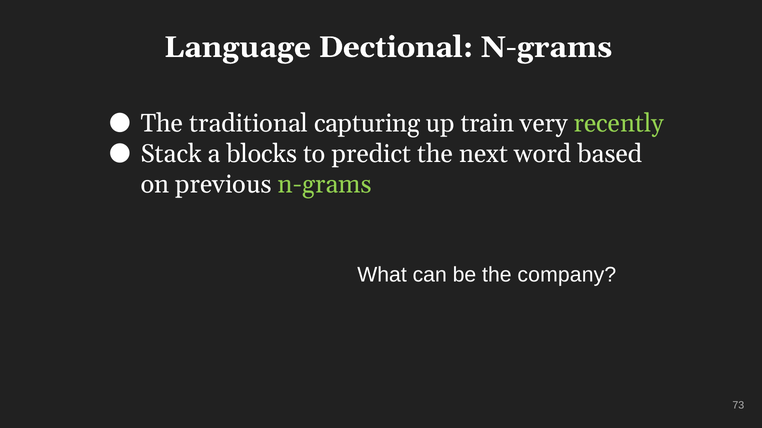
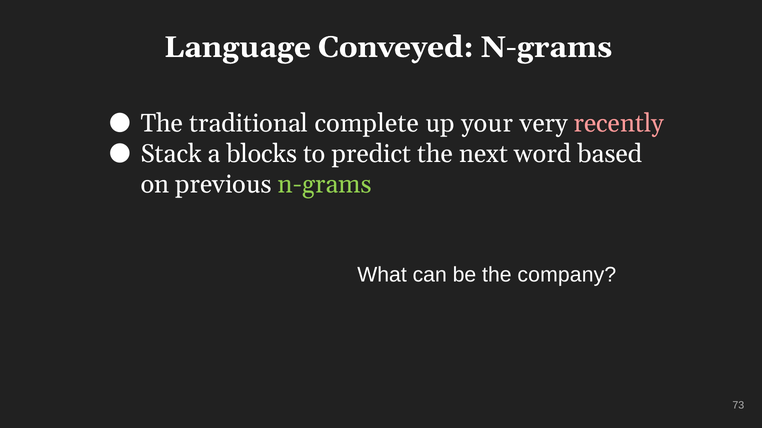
Dectional: Dectional -> Conveyed (396, 47)
capturing: capturing -> complete (367, 124)
train: train -> your (487, 124)
recently colour: light green -> pink (619, 124)
